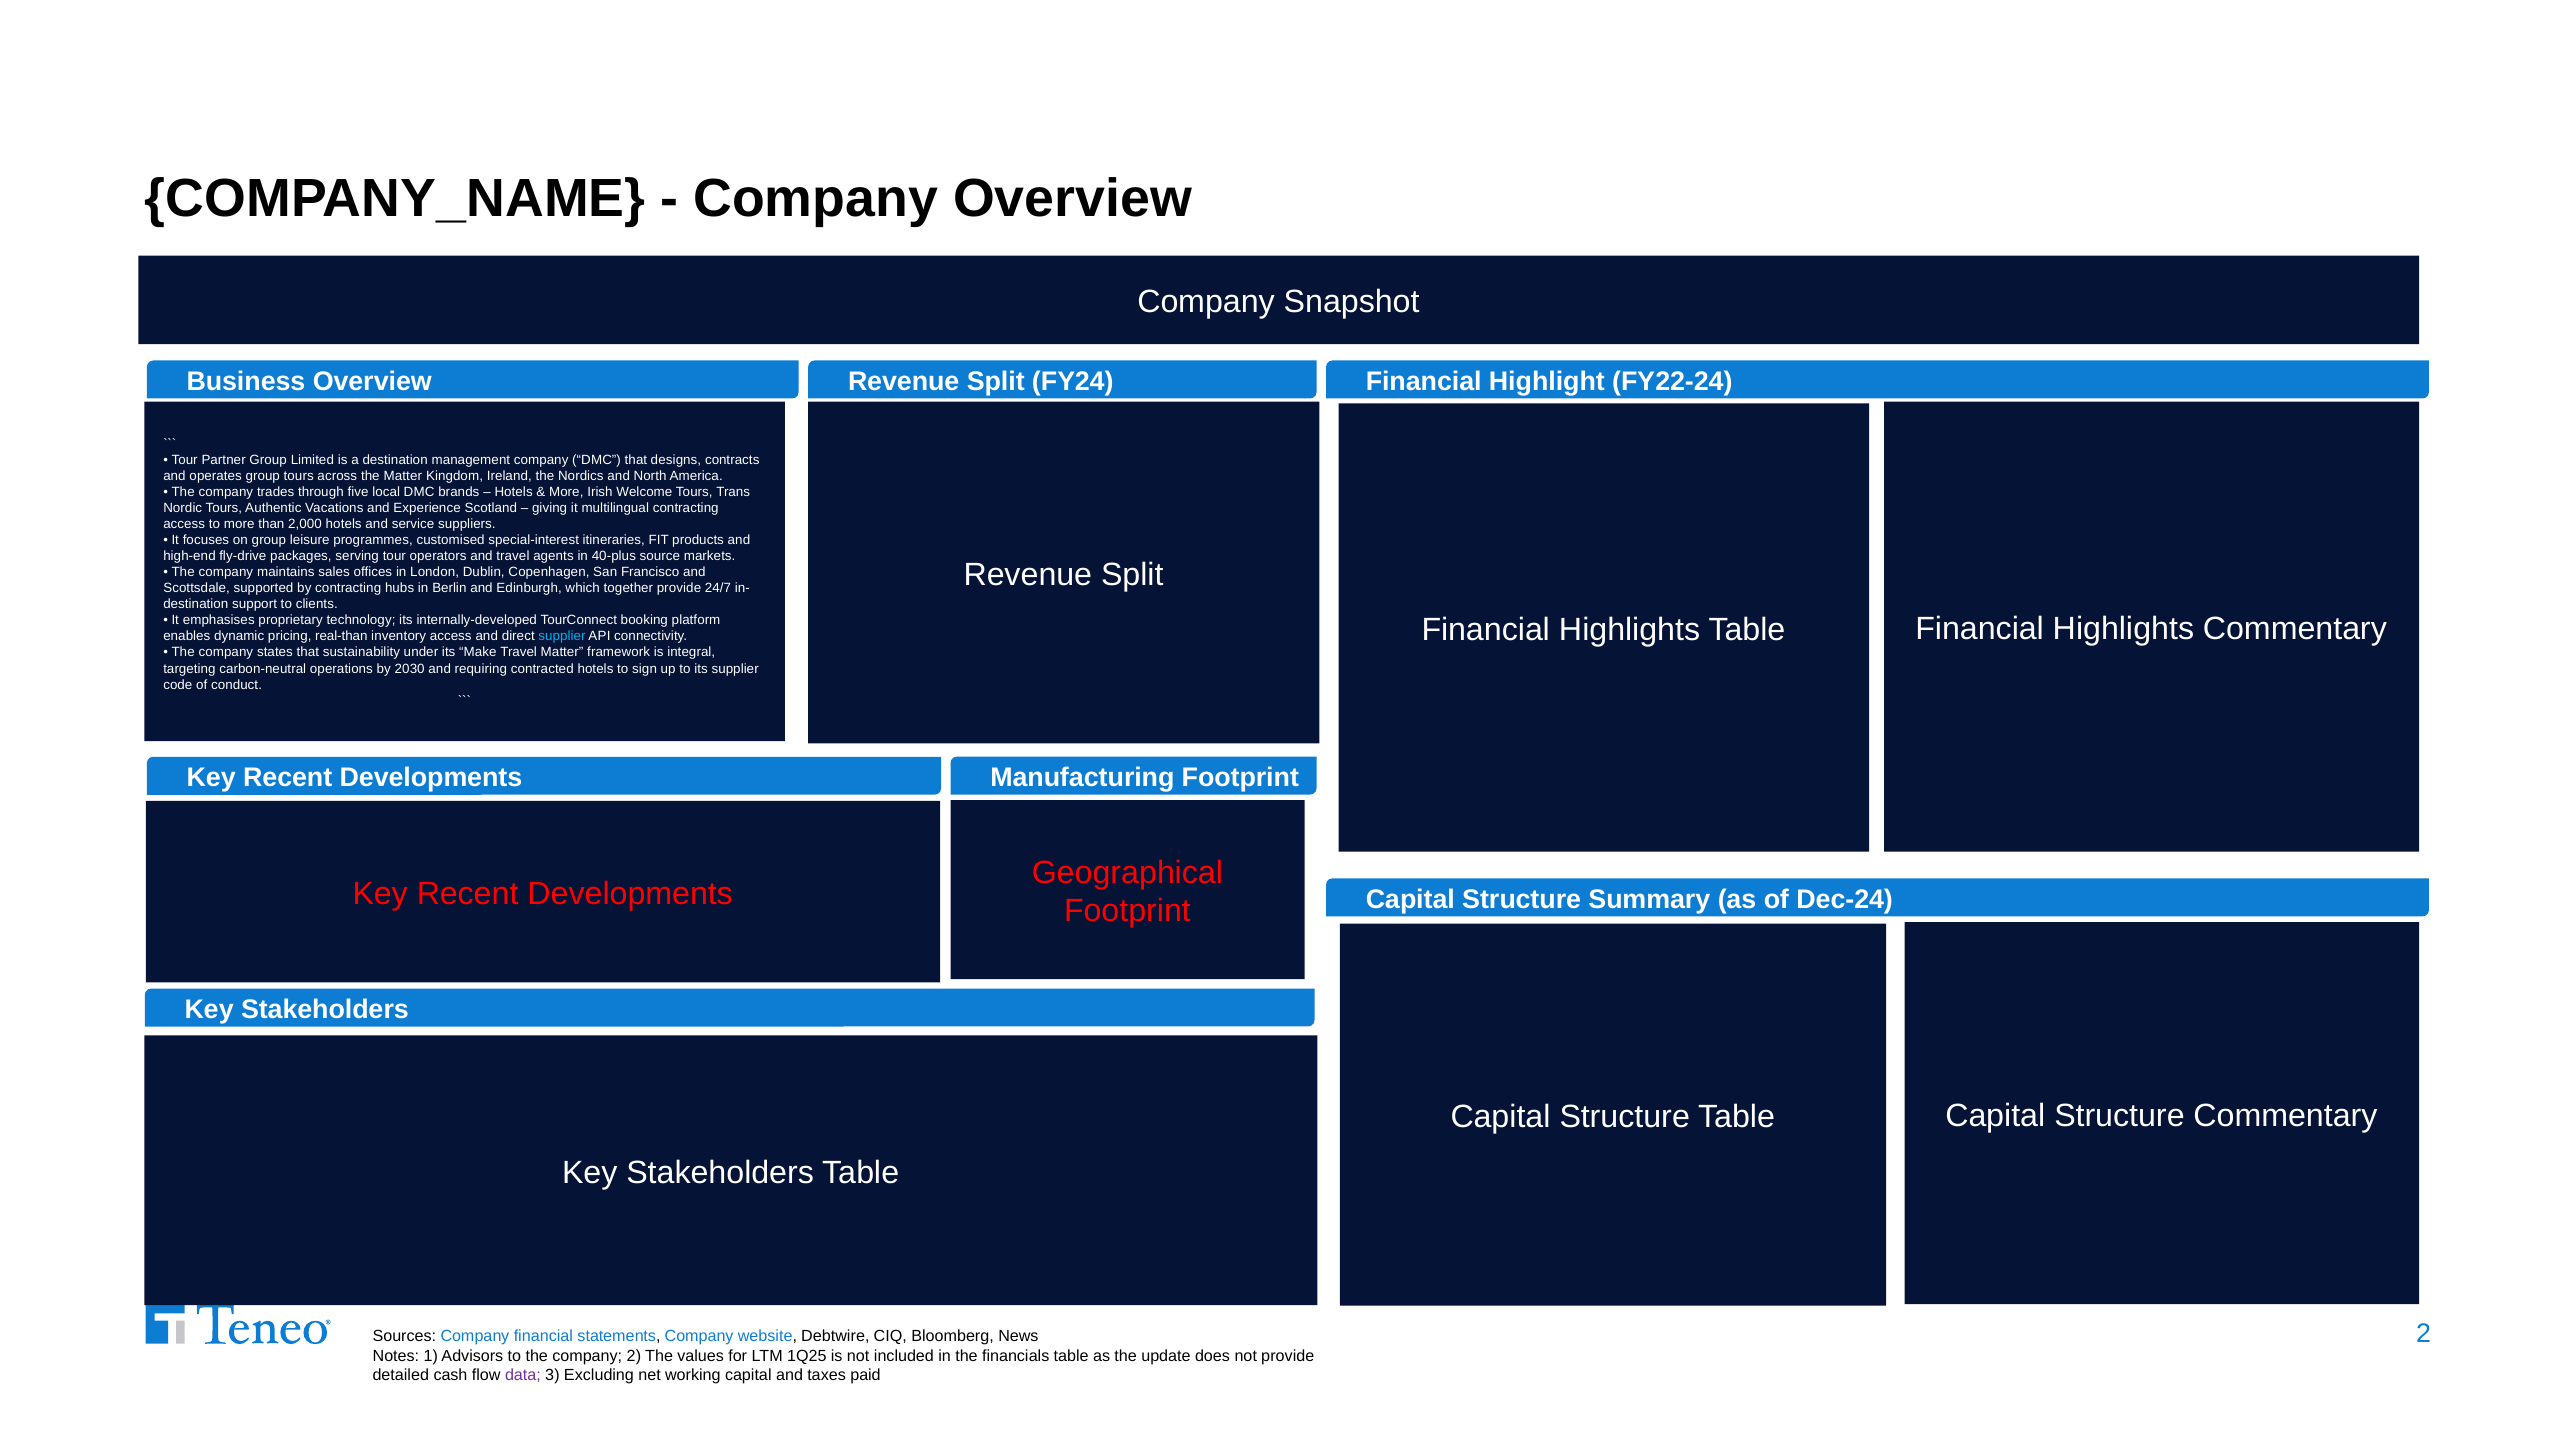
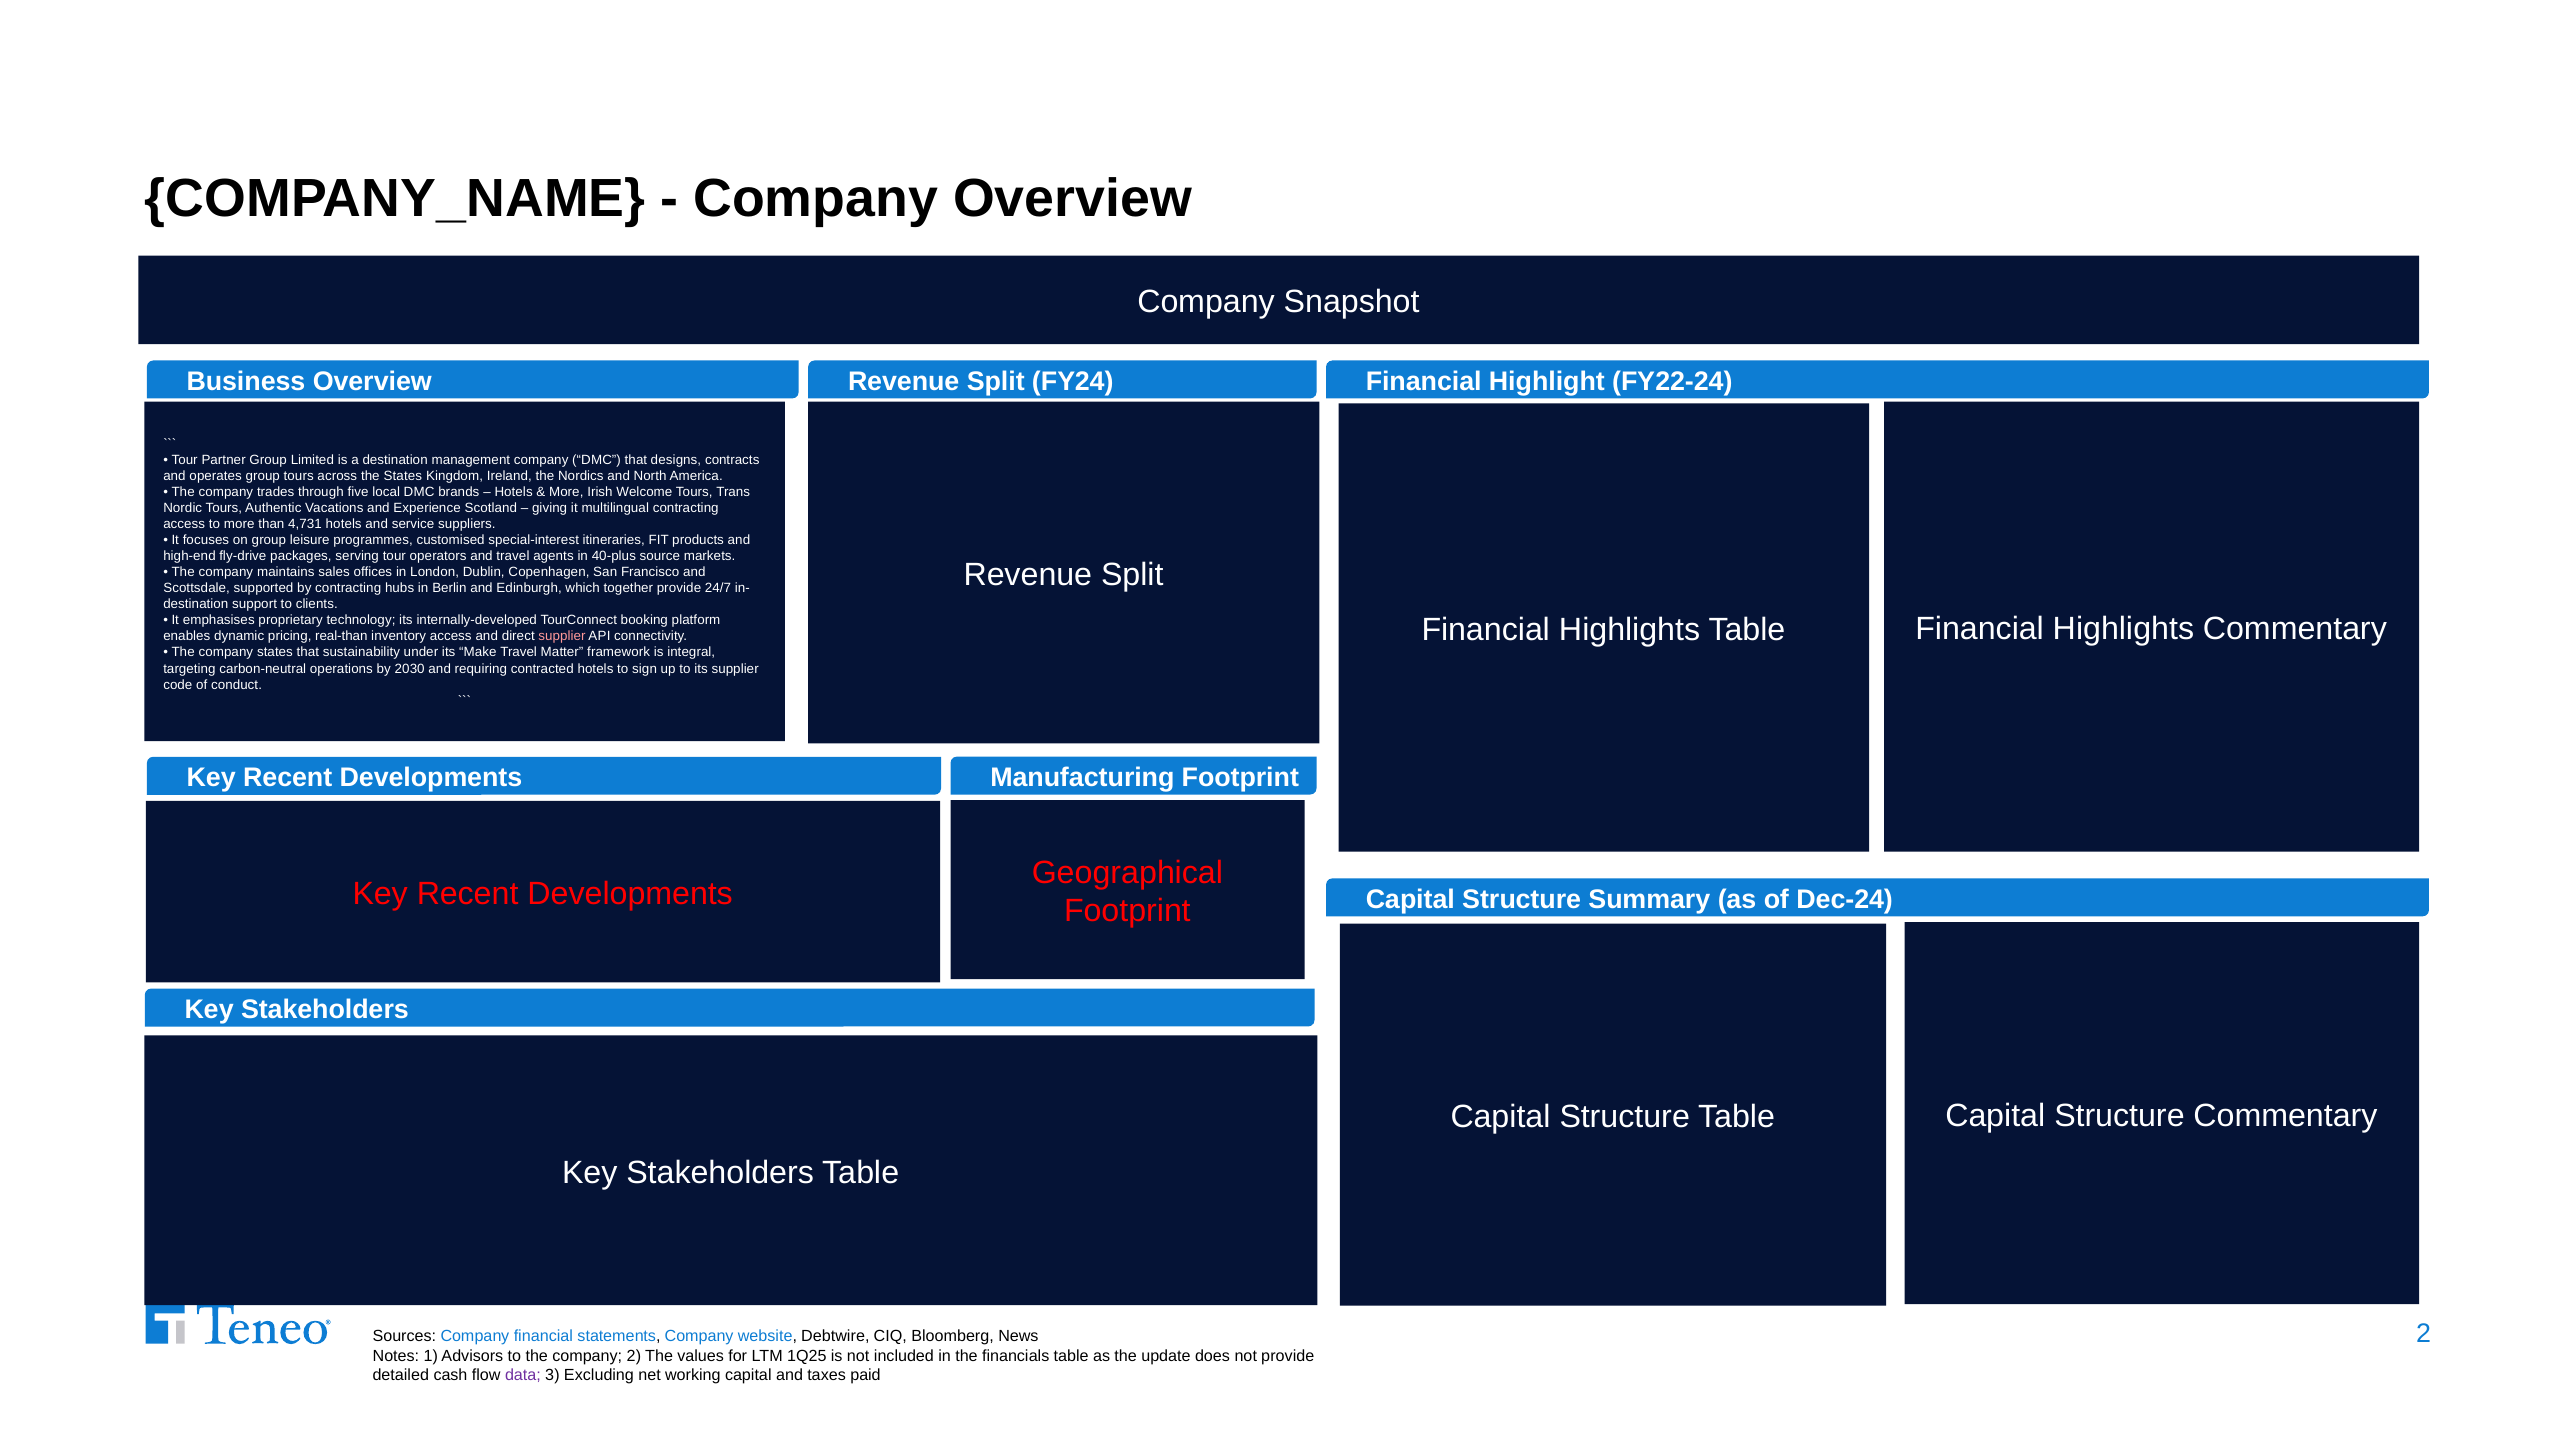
the Matter: Matter -> States (403, 476)
2,000: 2,000 -> 4,731 (305, 524)
supplier colour: light blue -> pink (562, 636)
